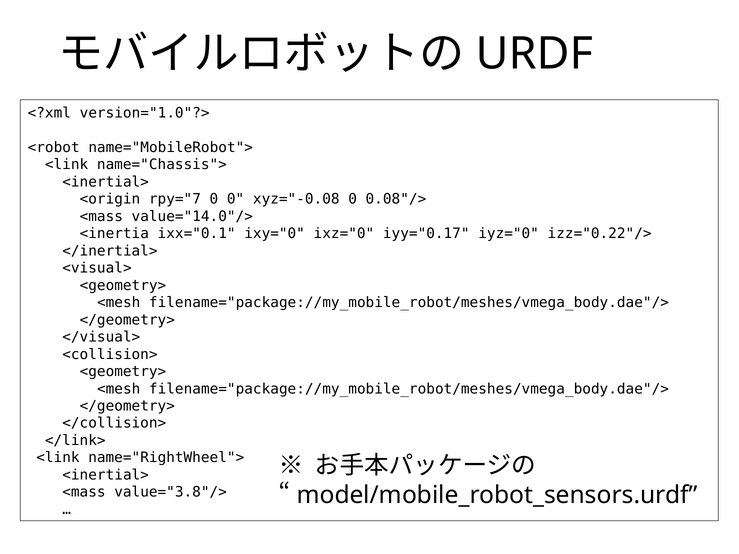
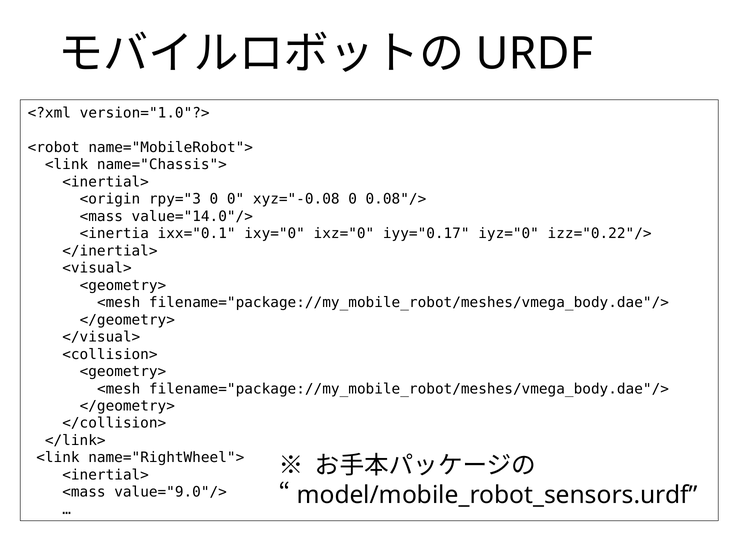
rpy="7: rpy="7 -> rpy="3 (175, 199)
value="3.8"/>: value="3.8"/> -> value="9.0"/> (171, 492)
